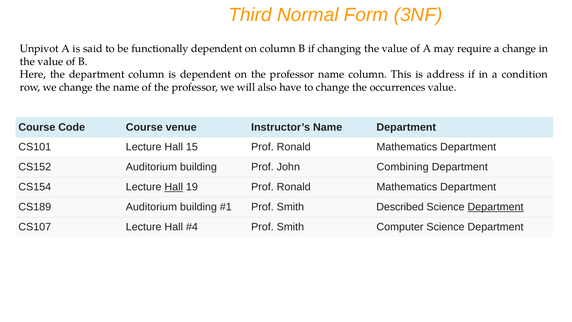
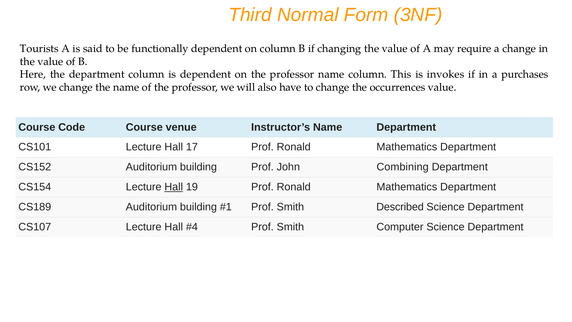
Unpivot: Unpivot -> Tourists (39, 49)
address: address -> invokes (446, 74)
condition: condition -> purchases (525, 74)
15: 15 -> 17 (192, 147)
Department underline: present -> none (496, 207)
